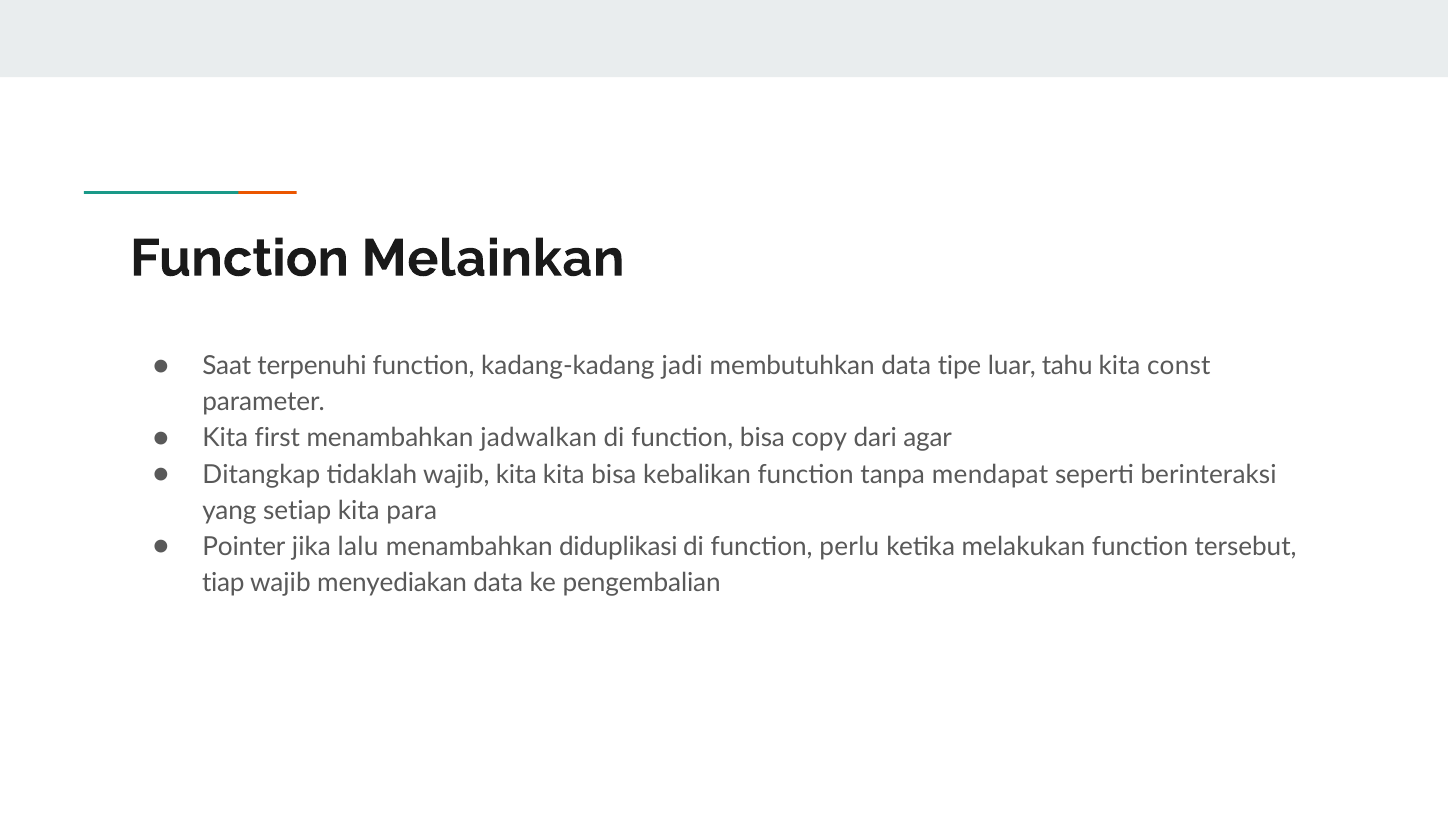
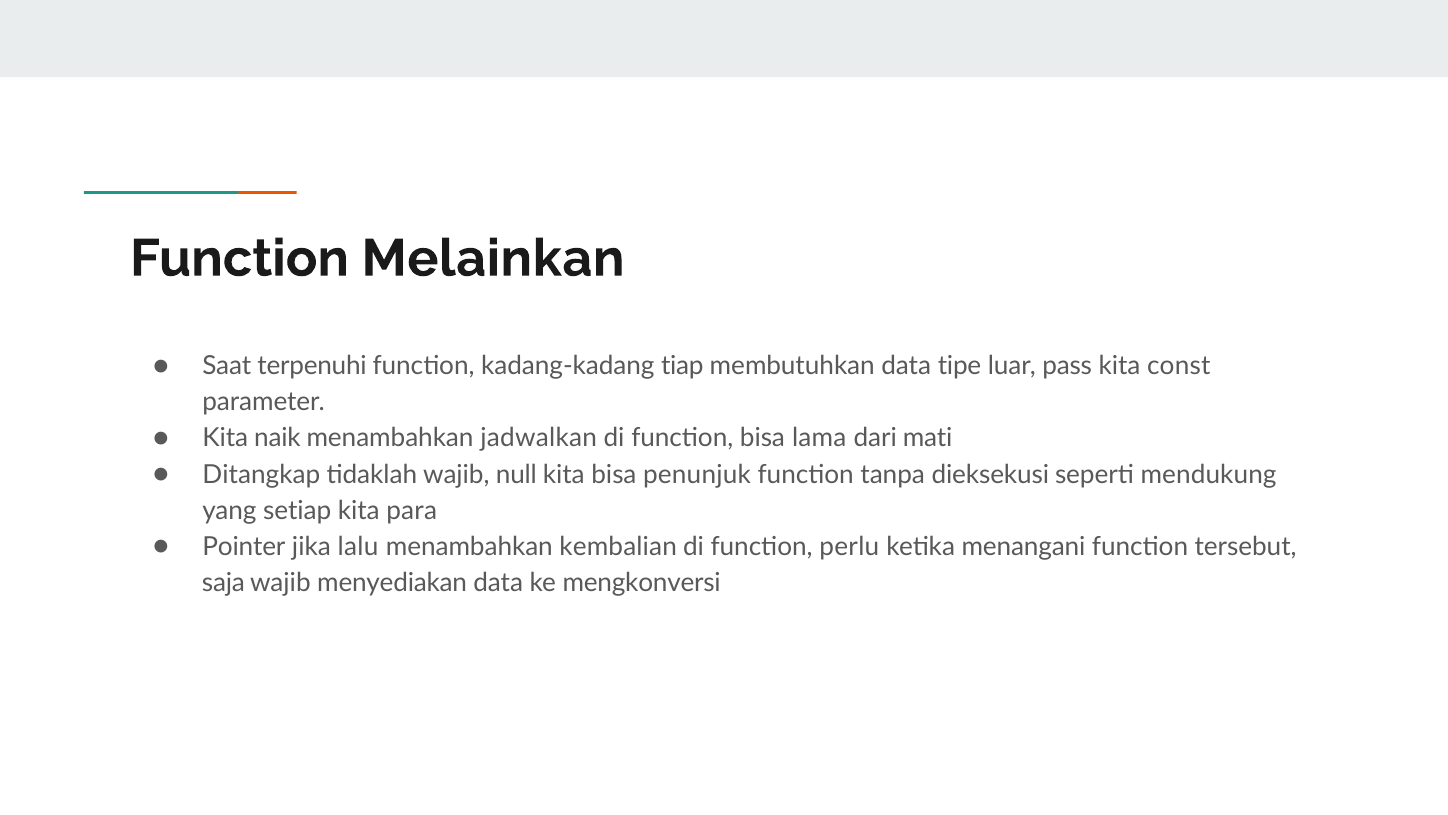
jadi: jadi -> tiap (682, 366)
tahu: tahu -> pass (1067, 366)
first: first -> naik (277, 438)
copy: copy -> lama (819, 438)
agar: agar -> mati (928, 438)
wajib kita: kita -> null (516, 474)
kebalikan: kebalikan -> penunjuk (697, 474)
mendapat: mendapat -> dieksekusi (990, 474)
berinteraksi: berinteraksi -> mendukung (1209, 474)
diduplikasi: diduplikasi -> kembalian (618, 546)
melakukan: melakukan -> menangani (1024, 546)
tiap: tiap -> saja (223, 582)
pengembalian: pengembalian -> mengkonversi (642, 582)
